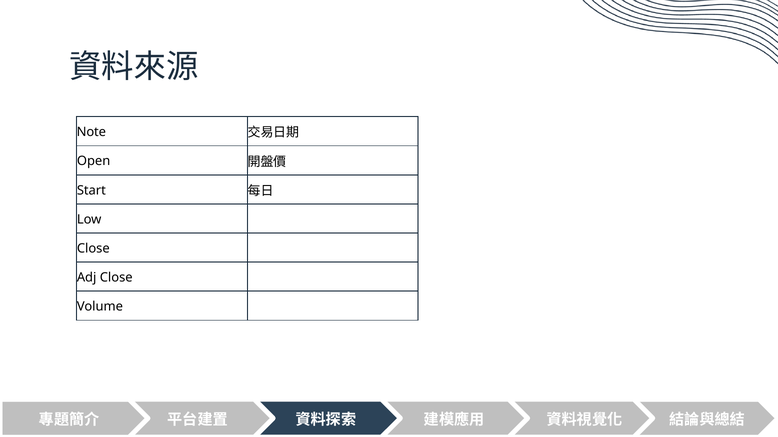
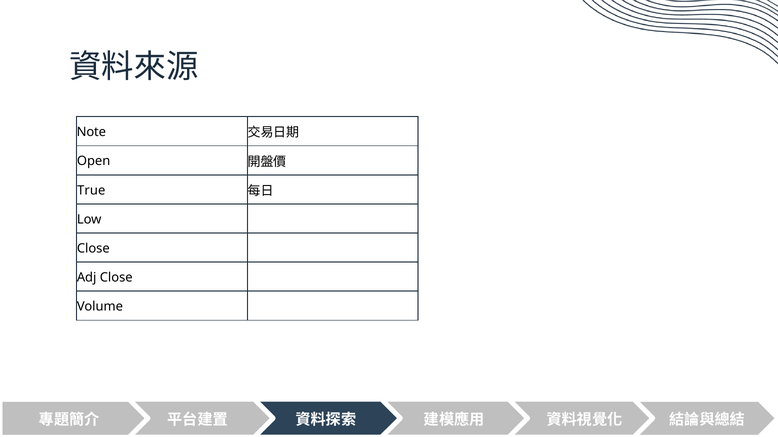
Start: Start -> True (91, 191)
